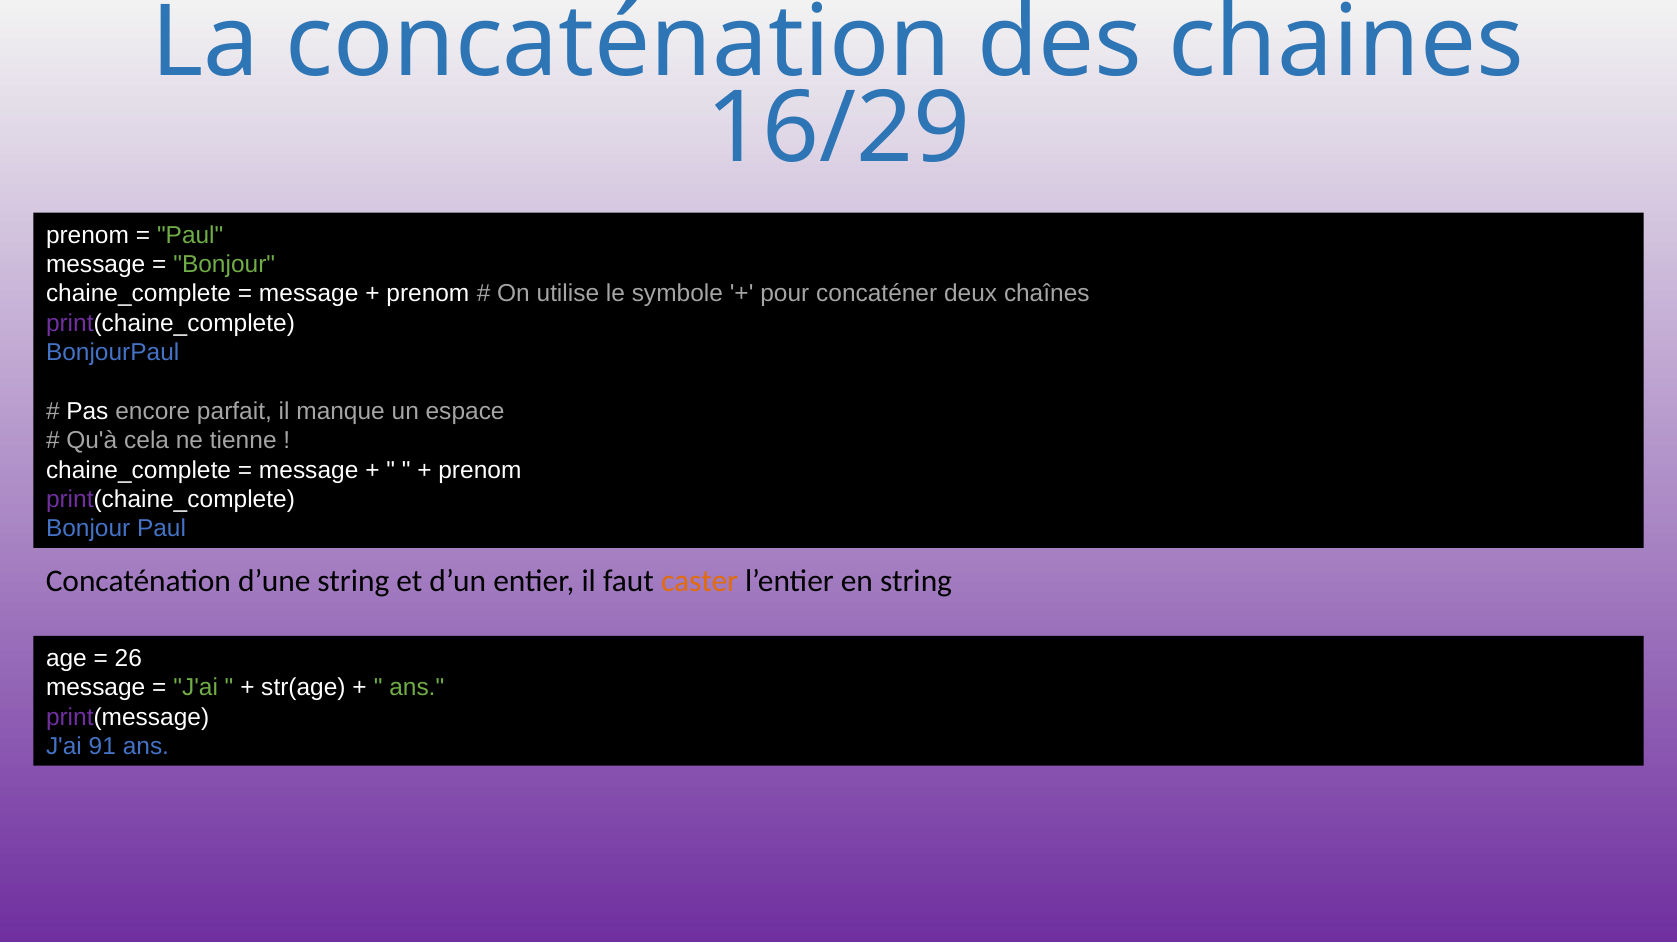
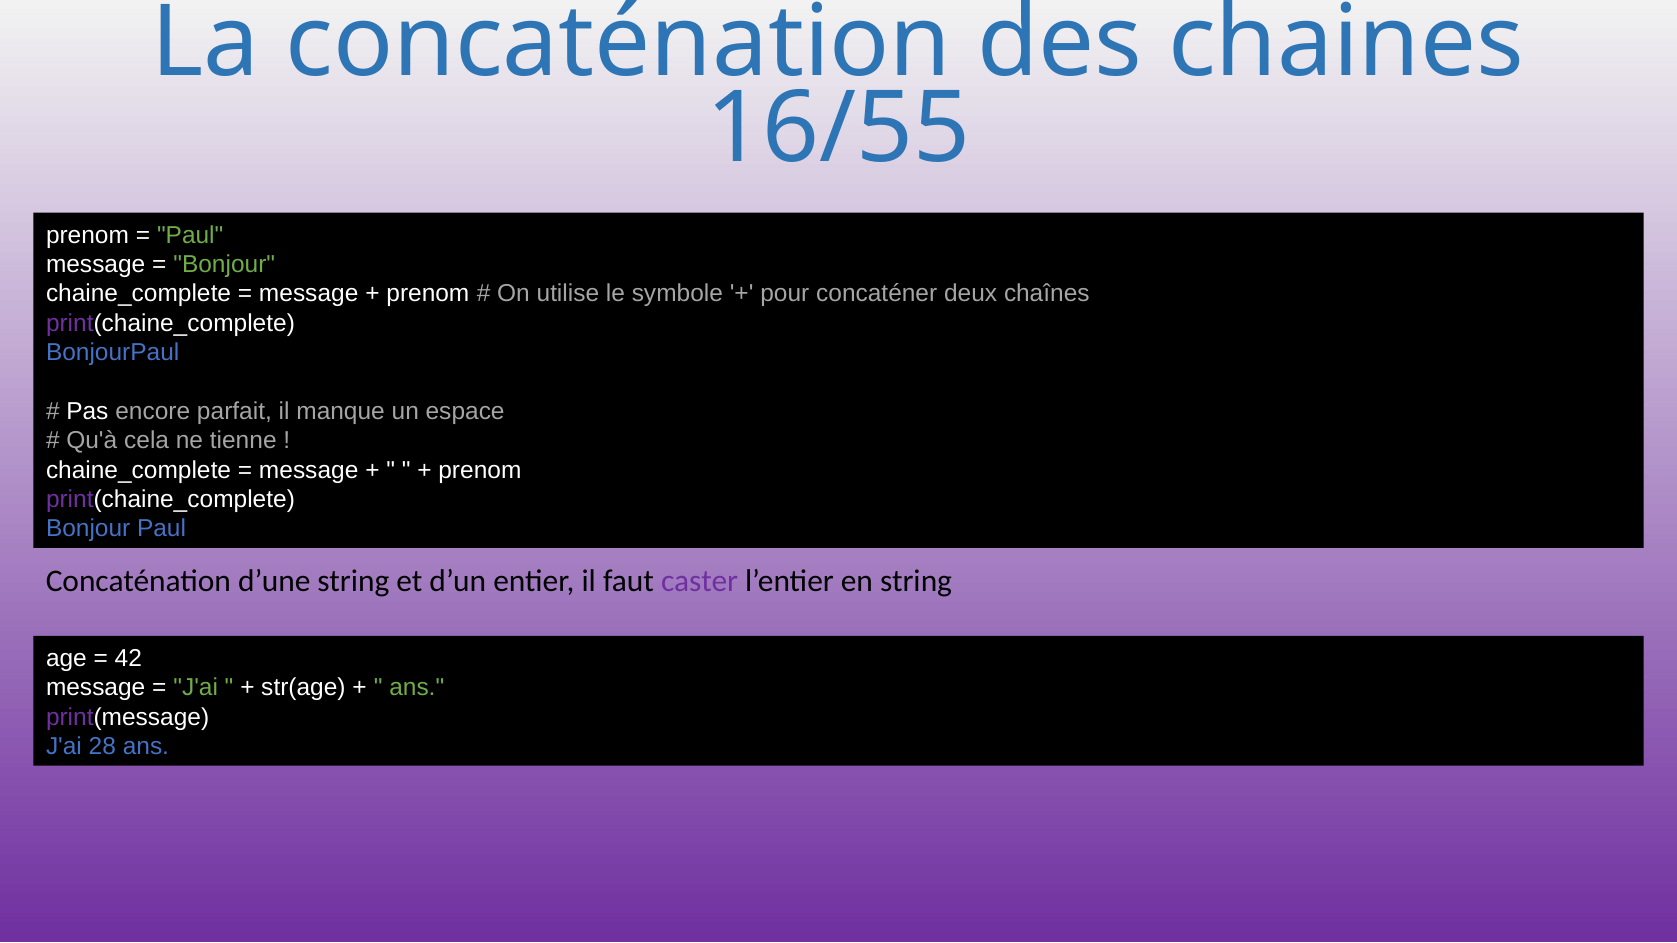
16/29: 16/29 -> 16/55 (838, 128)
caster colour: orange -> purple (700, 582)
26: 26 -> 42 (128, 659)
91: 91 -> 28 (102, 747)
